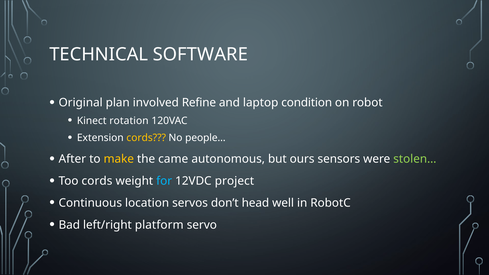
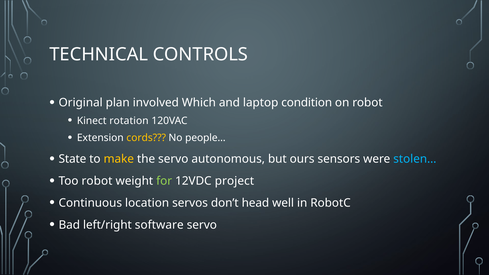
SOFTWARE: SOFTWARE -> CONTROLS (200, 54)
Refine: Refine -> Which (199, 103)
After: After -> State (72, 159)
the came: came -> servo (173, 159)
stolen… colour: light green -> light blue (415, 159)
Too cords: cords -> robot (97, 181)
for colour: light blue -> light green (164, 181)
platform: platform -> software (159, 225)
